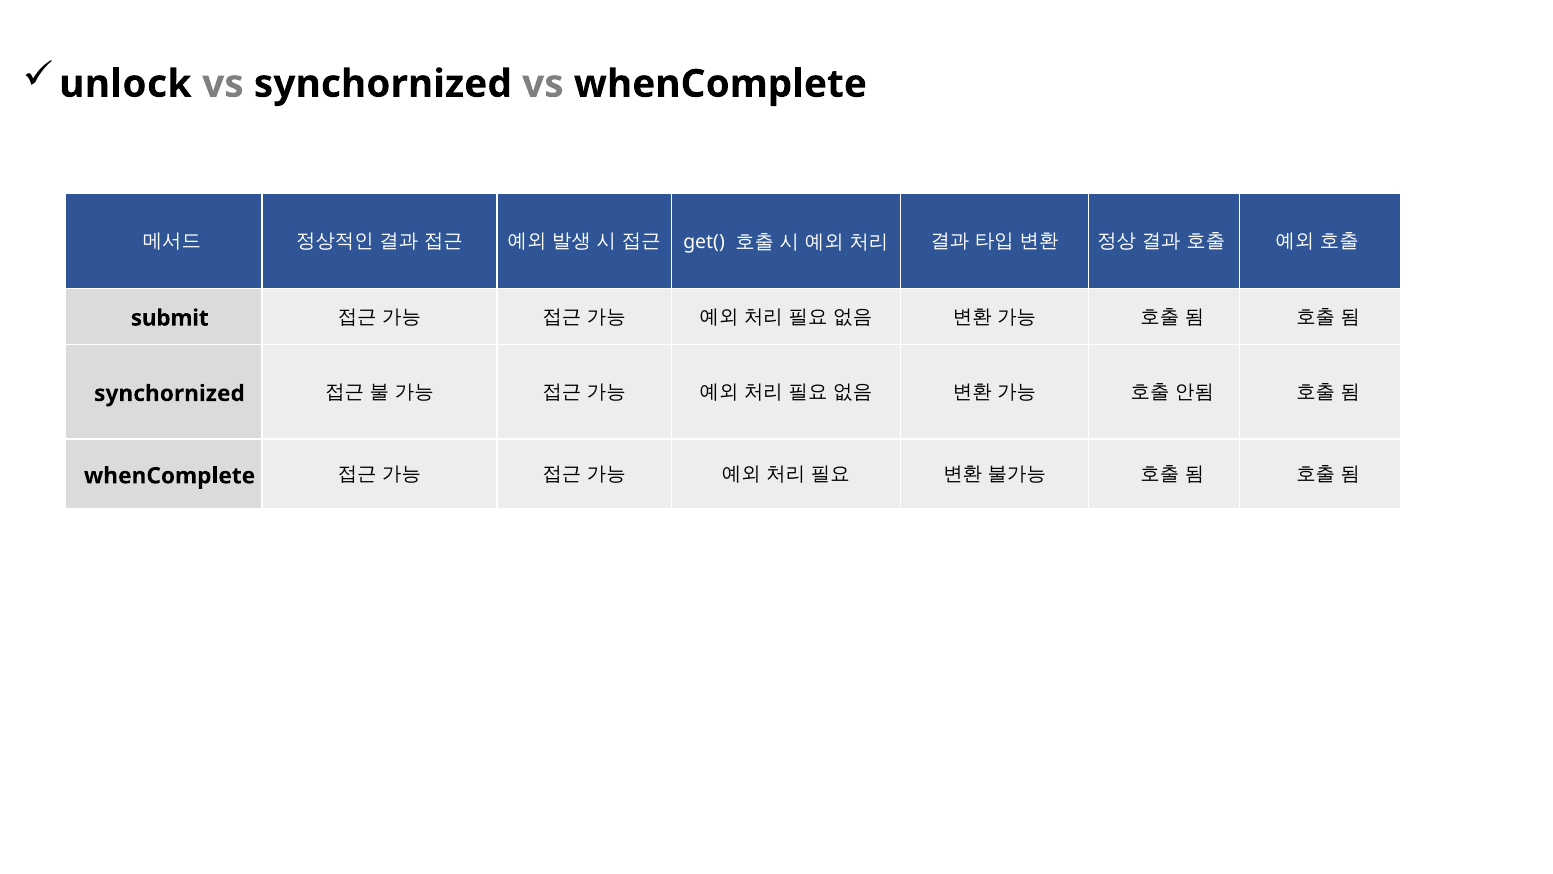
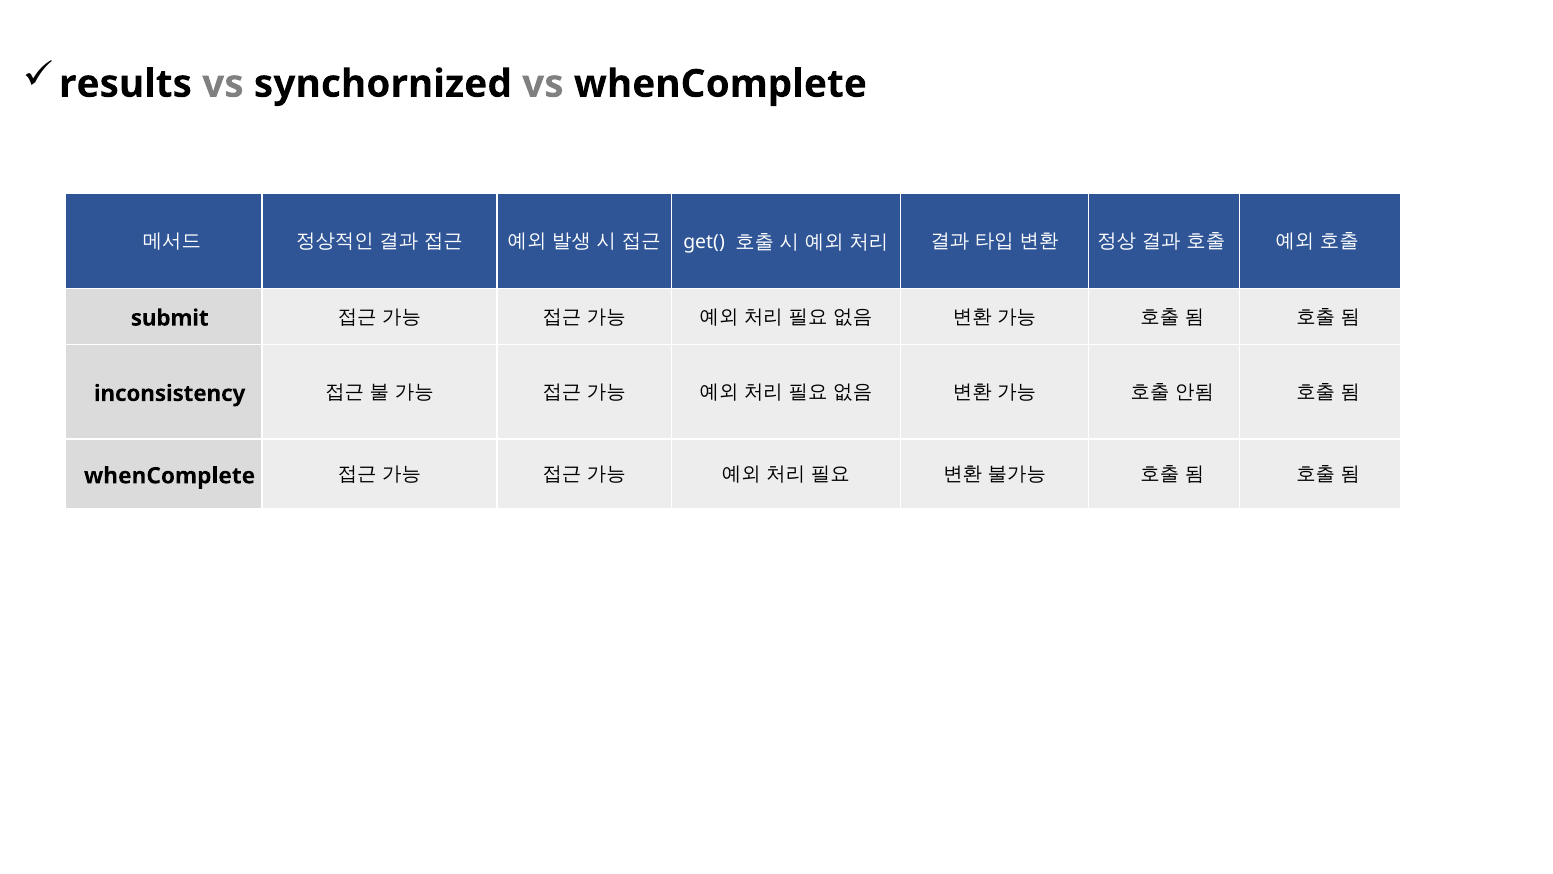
unlock: unlock -> results (126, 84)
synchornized: synchornized -> inconsistency (170, 393)
